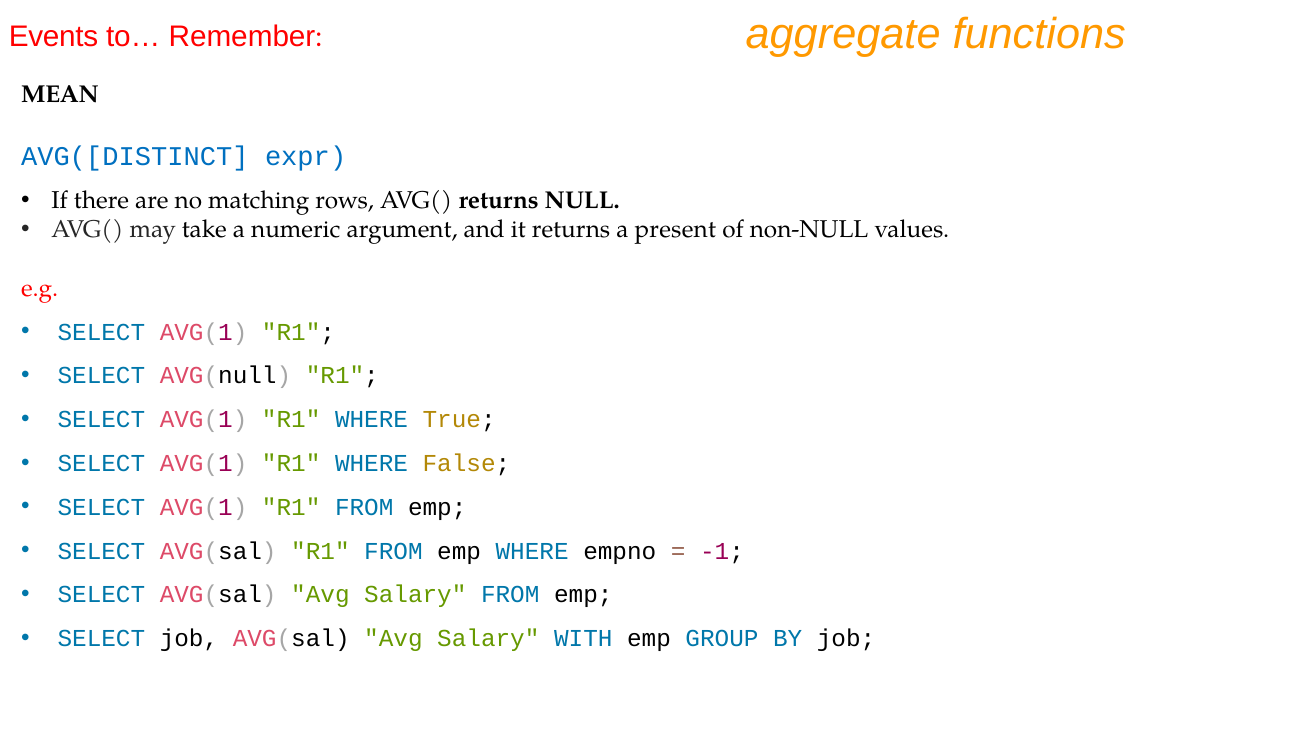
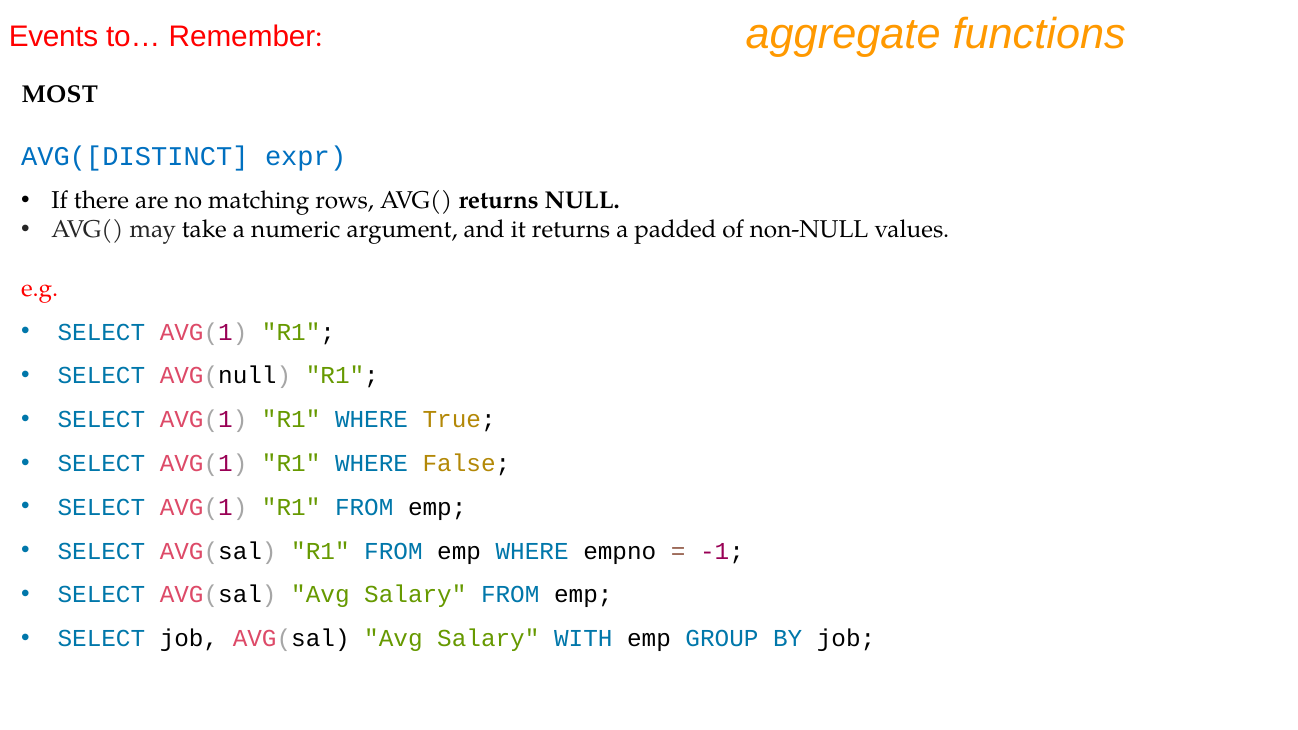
MEAN: MEAN -> MOST (60, 95)
present: present -> padded (675, 230)
